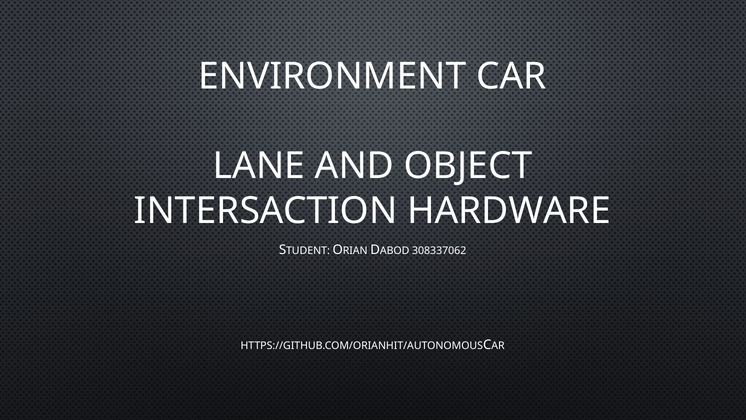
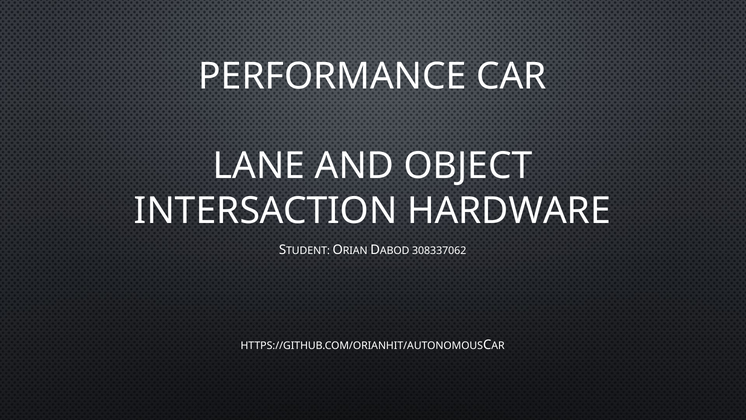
ENVIRONMENT: ENVIRONMENT -> PERFORMANCE (332, 76)
